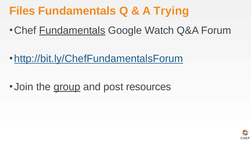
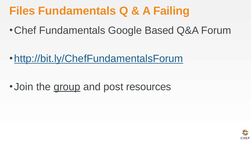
Trying: Trying -> Failing (171, 11)
Fundamentals underline: present -> none (72, 31)
Watch: Watch -> Based (159, 31)
